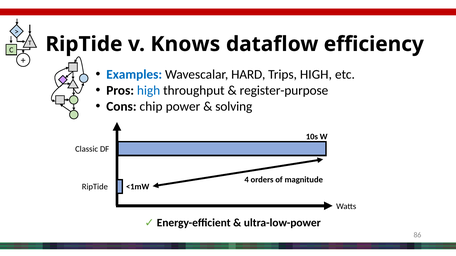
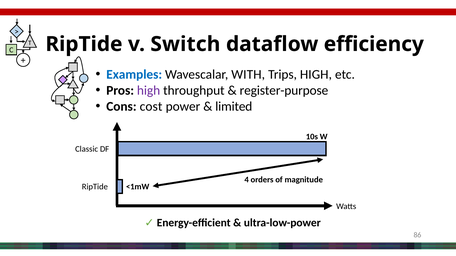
Knows: Knows -> Switch (185, 44)
HARD: HARD -> WITH (248, 75)
high colour: blue -> purple (149, 91)
chip: chip -> cost (151, 107)
solving: solving -> limited (234, 107)
